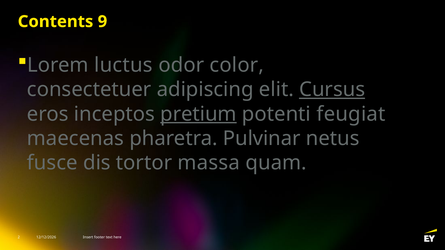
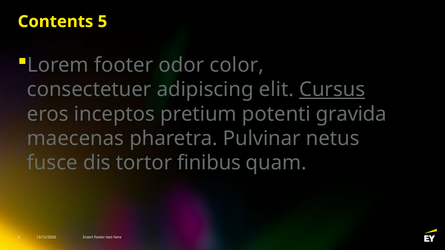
9: 9 -> 5 (102, 22)
Lorem luctus: luctus -> footer (124, 65)
pretium underline: present -> none (199, 114)
feugiat: feugiat -> gravida (351, 114)
massa: massa -> finibus (209, 163)
